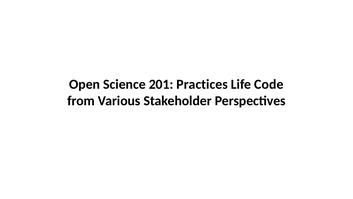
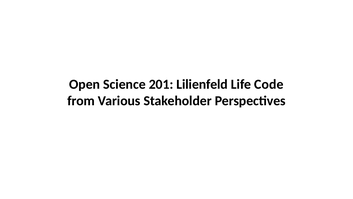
Practices: Practices -> Lilienfeld (202, 84)
